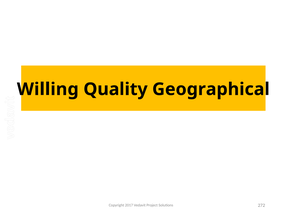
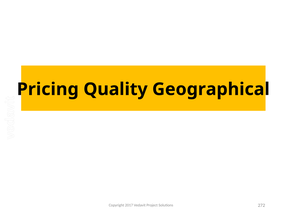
Willing: Willing -> Pricing (48, 89)
